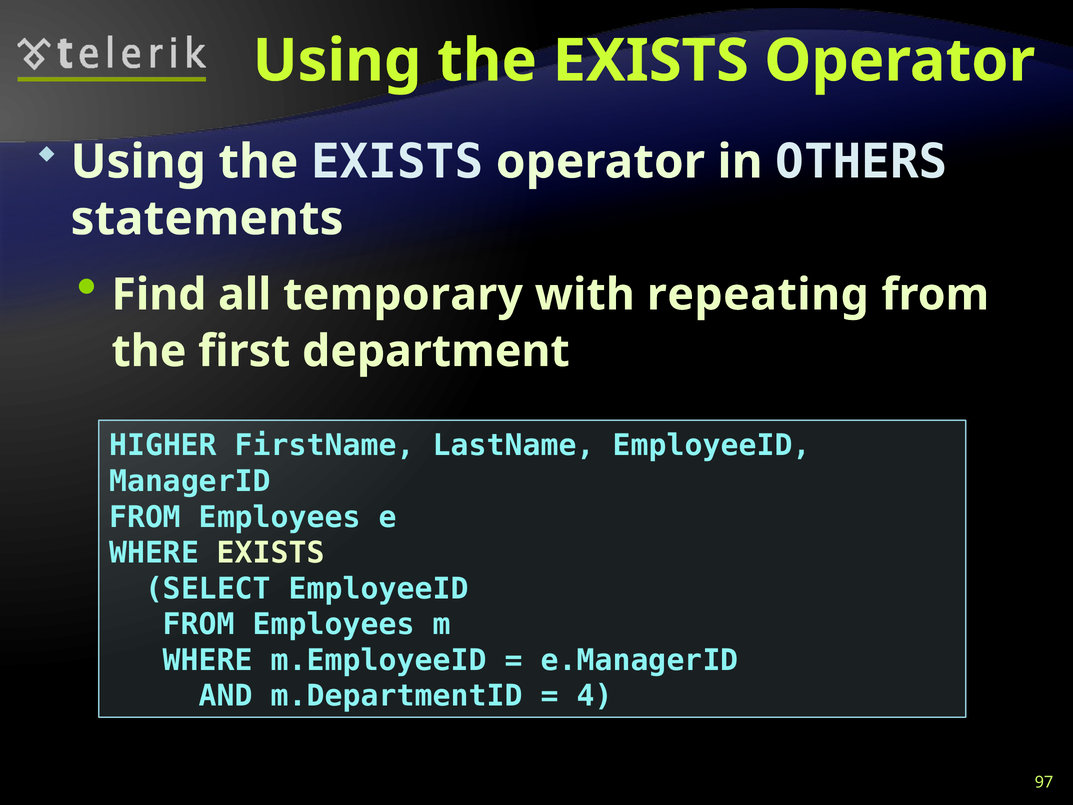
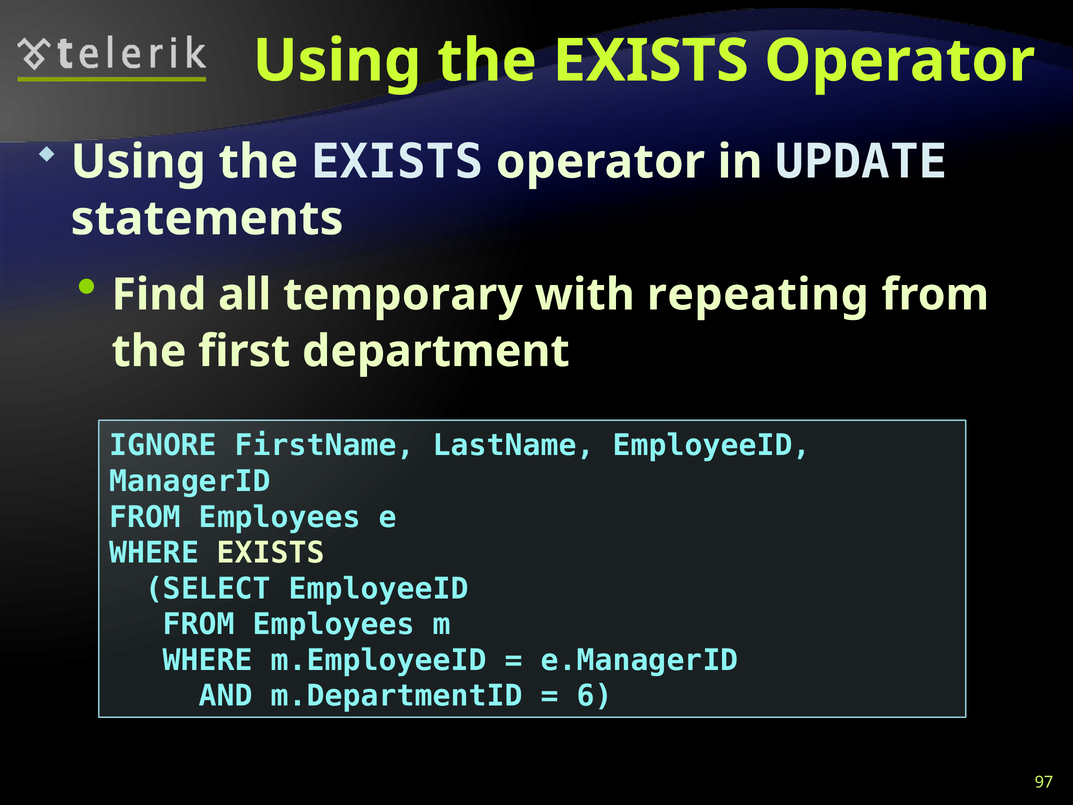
OTHERS: OTHERS -> UPDATE (861, 162)
HIGHER: HIGHER -> IGNORE (163, 445)
4: 4 -> 6 (595, 696)
